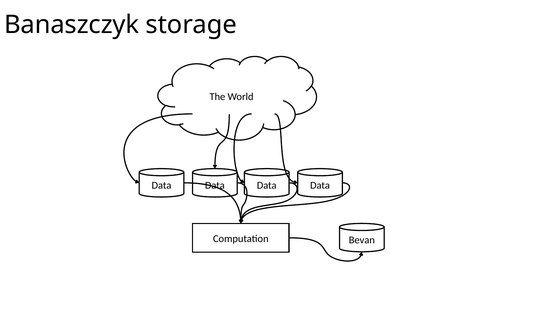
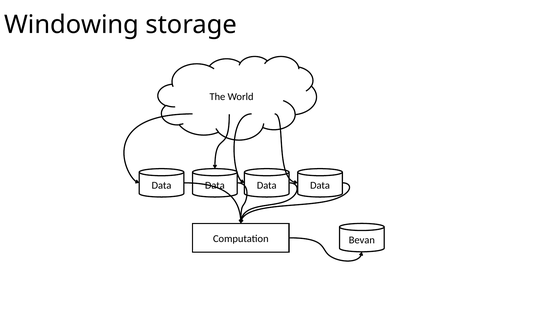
Banaszczyk: Banaszczyk -> Windowing (72, 25)
